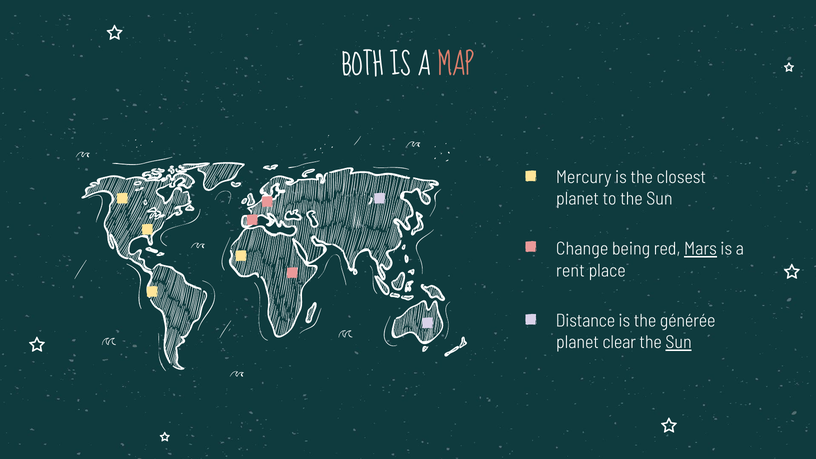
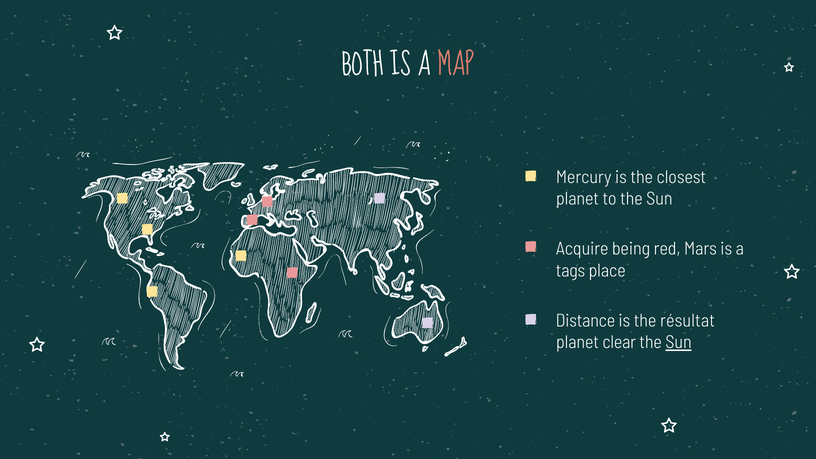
Change: Change -> Acquire (582, 249)
Mars underline: present -> none (700, 249)
rent: rent -> tags (571, 271)
générée: générée -> résultat (687, 321)
